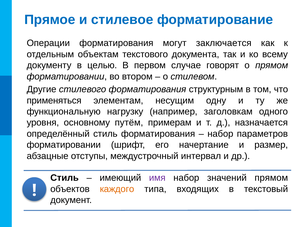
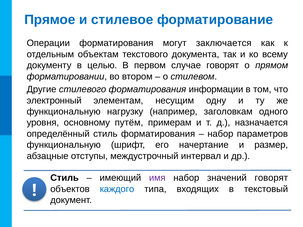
структурным: структурным -> информации (216, 90)
применяться: применяться -> электронный (54, 101)
форматировании: форматировании -> функциональную (64, 145)
значений прямом: прямом -> говорят (271, 178)
каждого colour: orange -> blue (117, 189)
